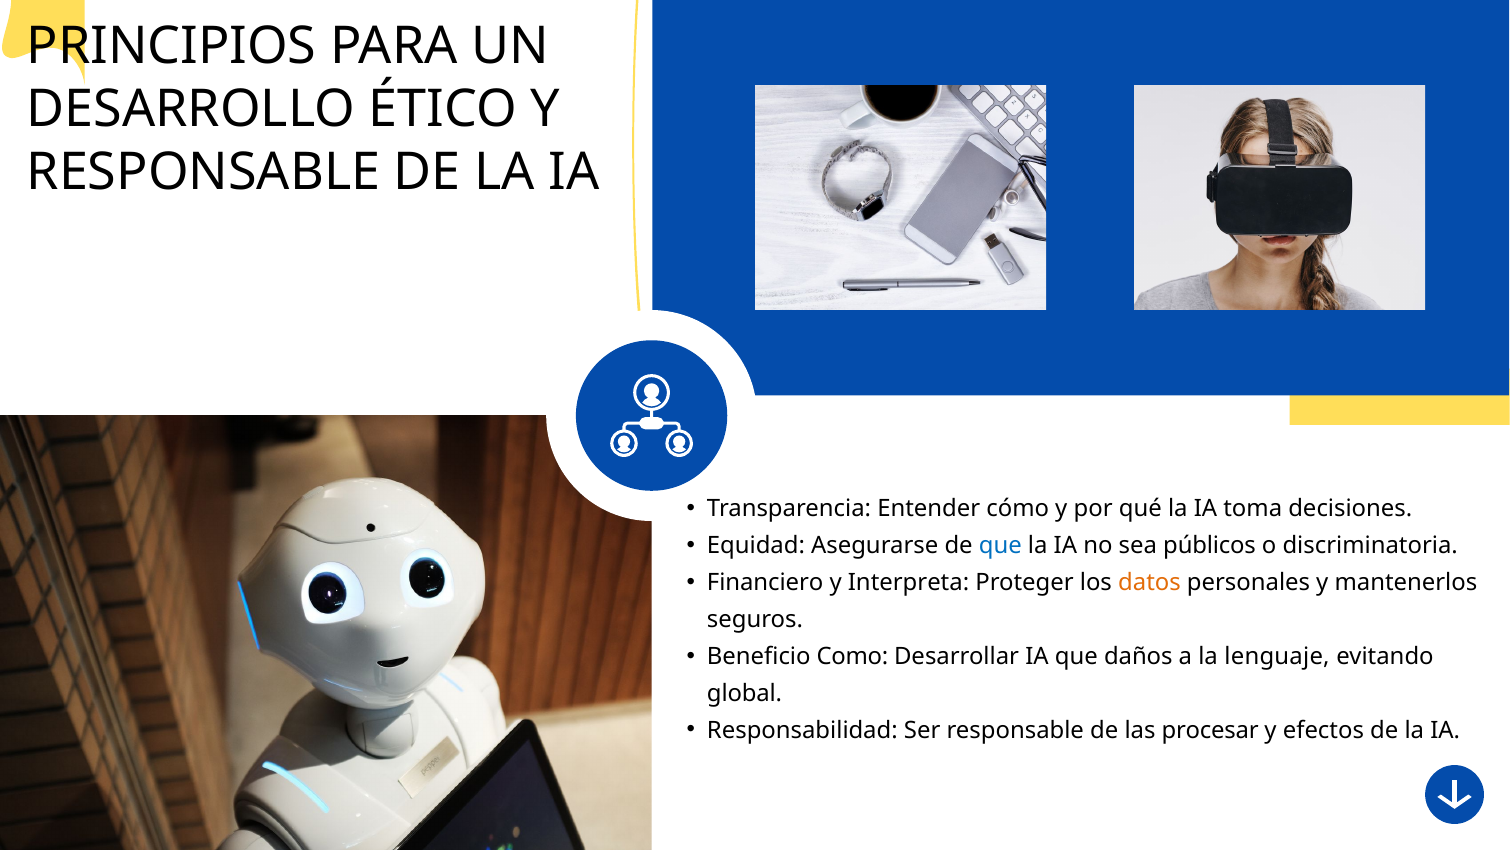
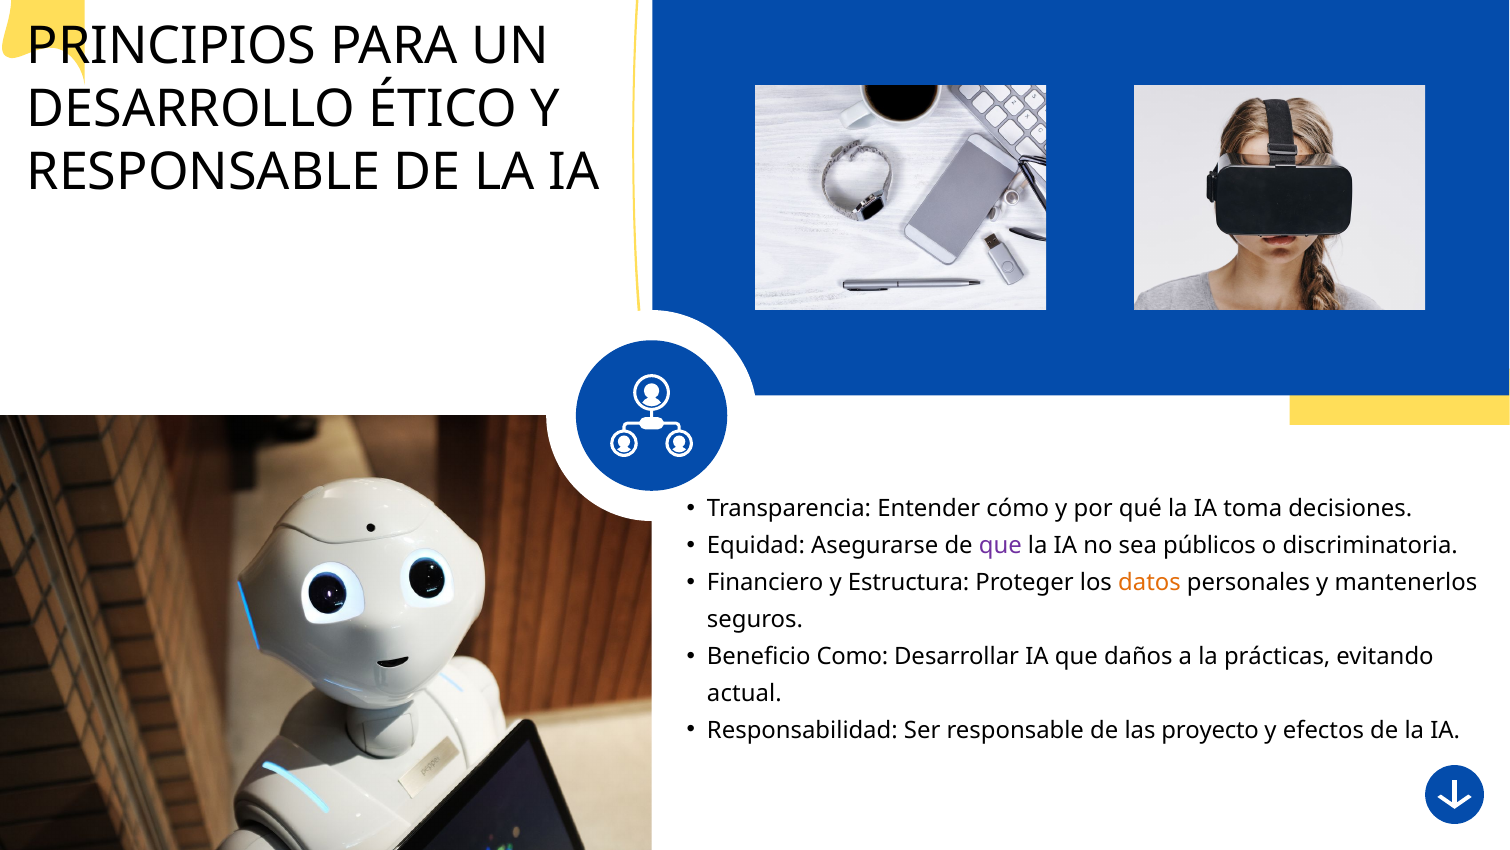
que colour: blue -> purple (1000, 545)
Interpreta: Interpreta -> Estructura (909, 582)
lenguaje: lenguaje -> prácticas (1277, 656)
global: global -> actual (744, 693)
procesar: procesar -> proyecto (1210, 730)
